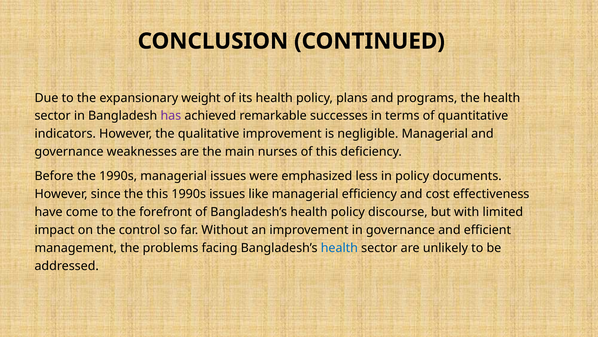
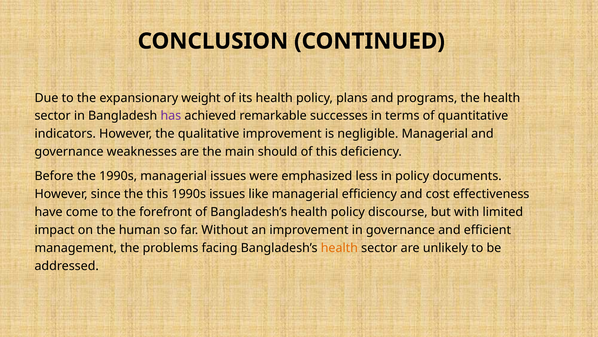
nurses: nurses -> should (278, 152)
control: control -> human (140, 230)
health colour: blue -> orange (339, 247)
